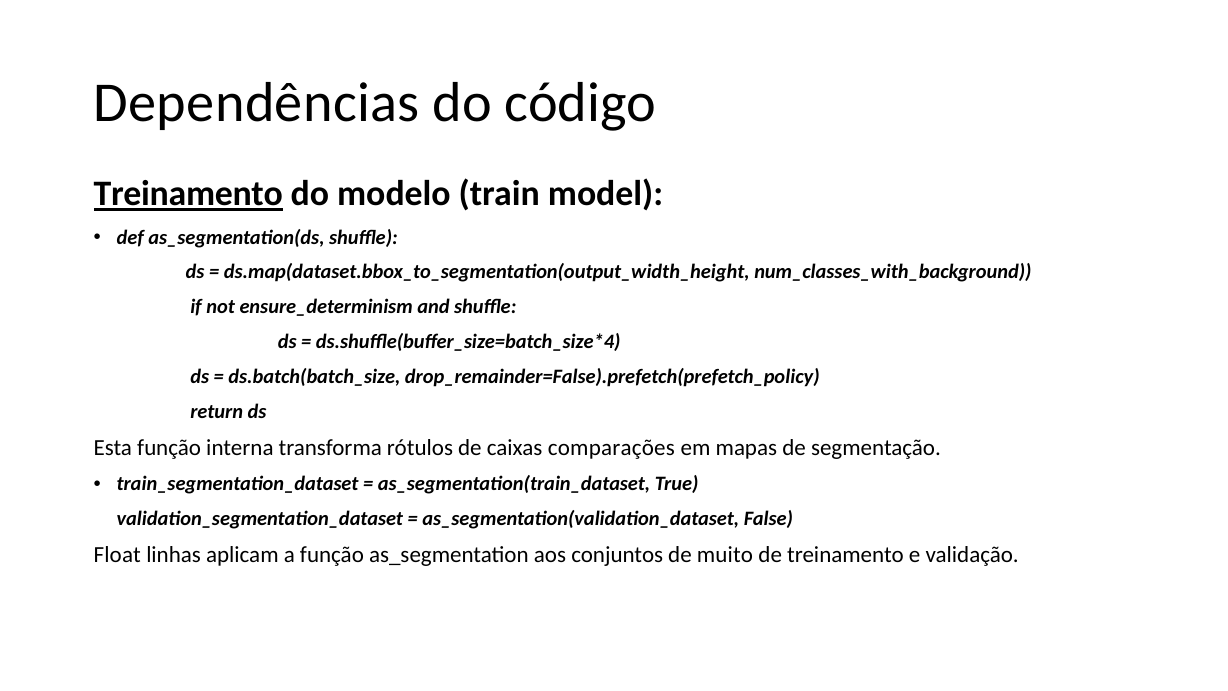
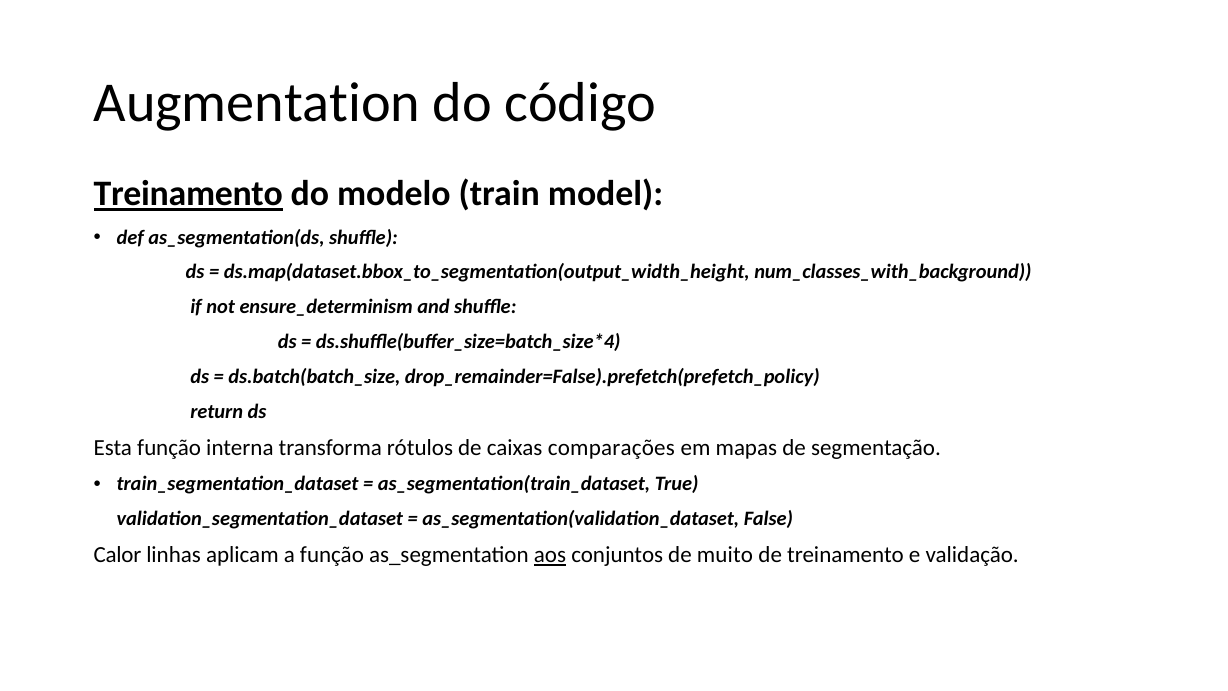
Dependências: Dependências -> Augmentation (257, 103)
Float: Float -> Calor (117, 555)
aos underline: none -> present (550, 555)
